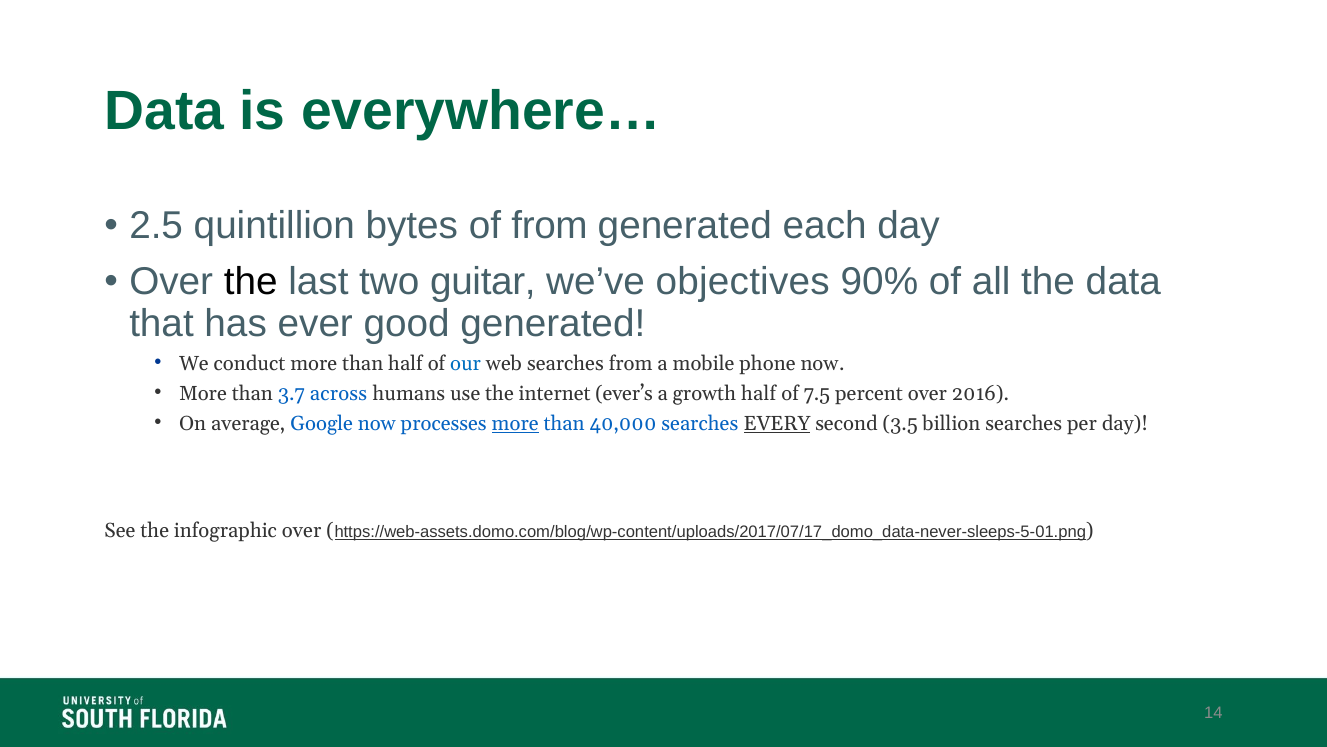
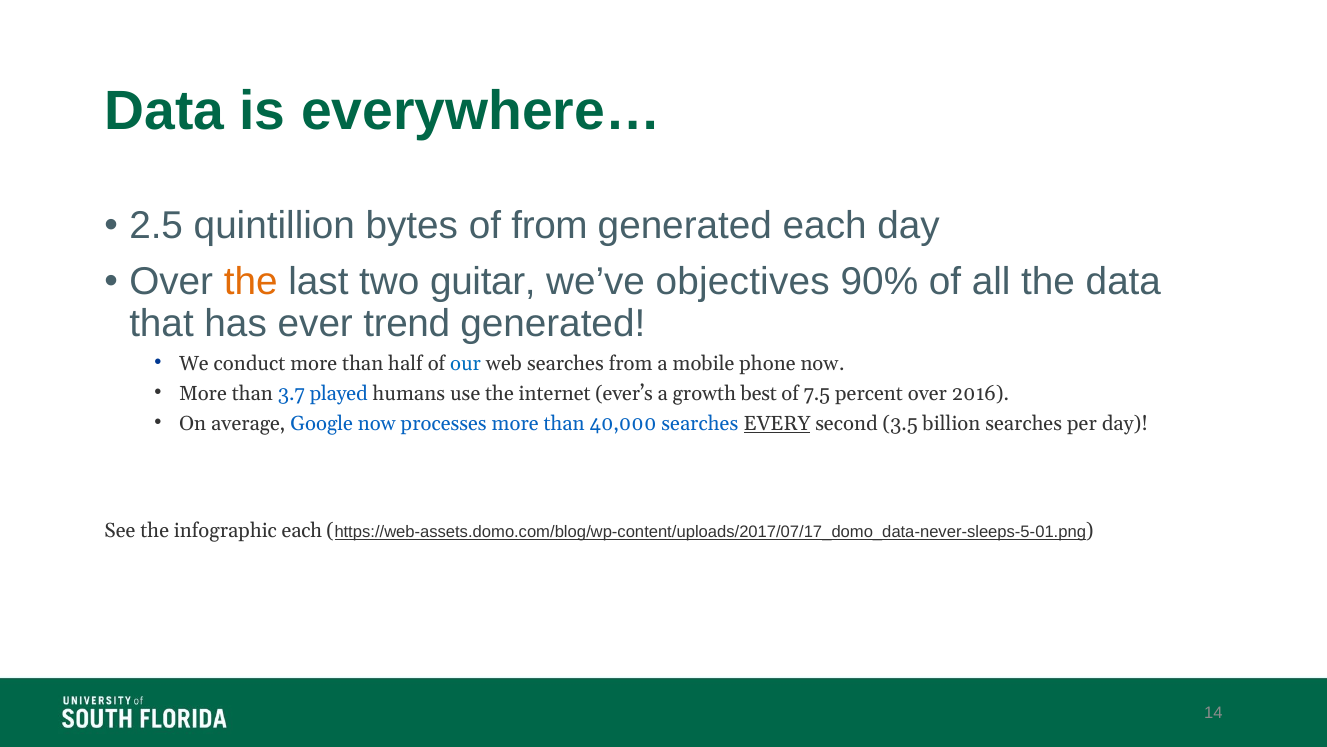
the colour: black -> orange (251, 282)
good: good -> trend (407, 323)
across: across -> played (339, 393)
growth half: half -> best (759, 393)
more underline: present -> none (515, 423)
infographic over: over -> each (302, 531)
